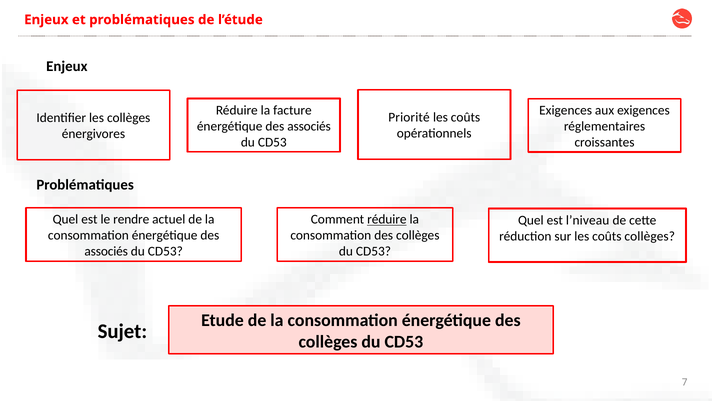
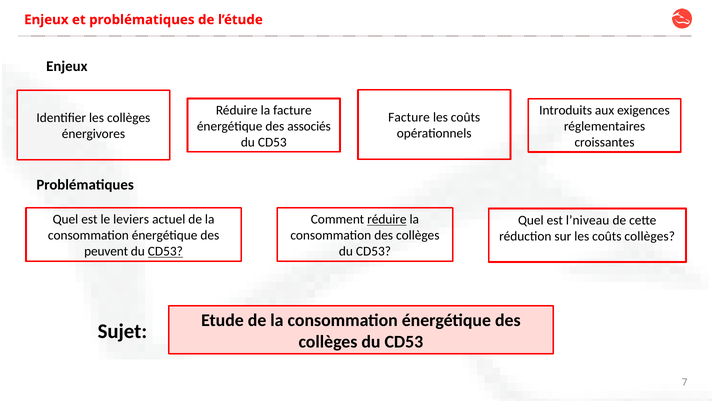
Exigences: Exigences -> Introduits (566, 110)
Priorité: Priorité -> Facture (409, 117)
rendre: rendre -> leviers (131, 219)
associés: associés -> peuvent (106, 251)
CD53 underline: none -> present (165, 251)
